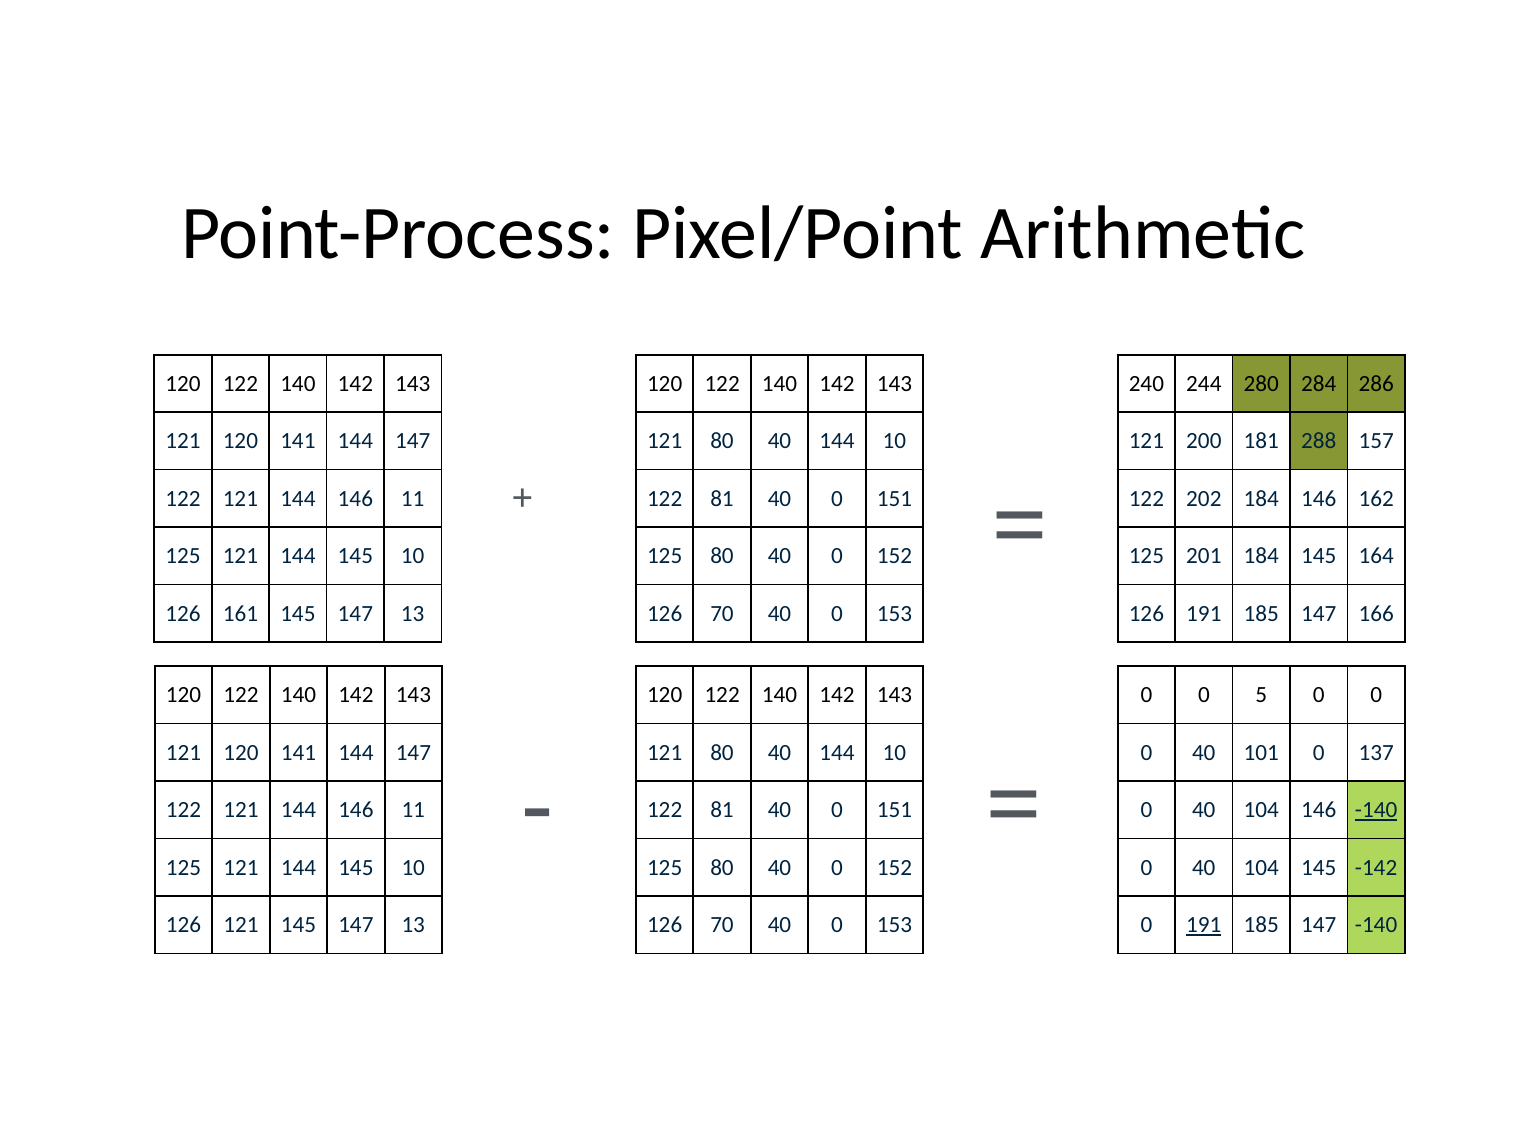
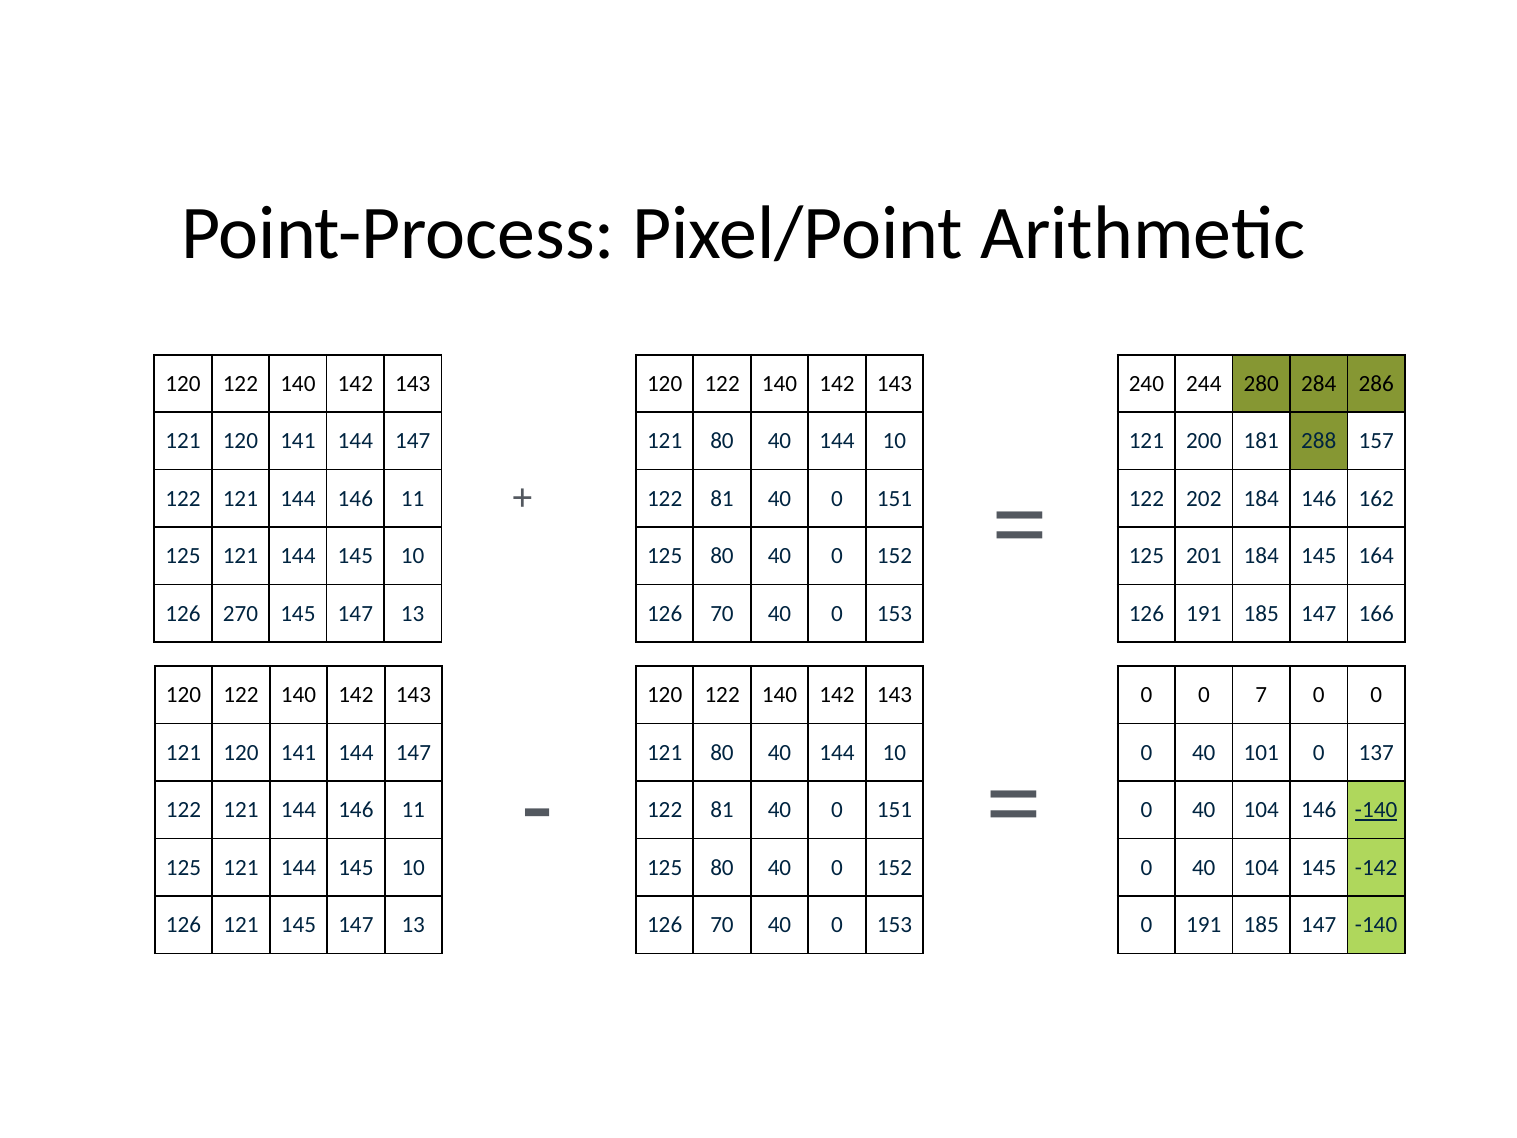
161: 161 -> 270 (240, 613)
5: 5 -> 7 (1261, 695)
191 underline: present -> none (1204, 925)
